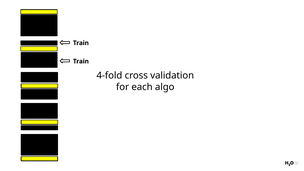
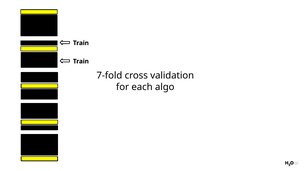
4-fold: 4-fold -> 7-fold (109, 76)
